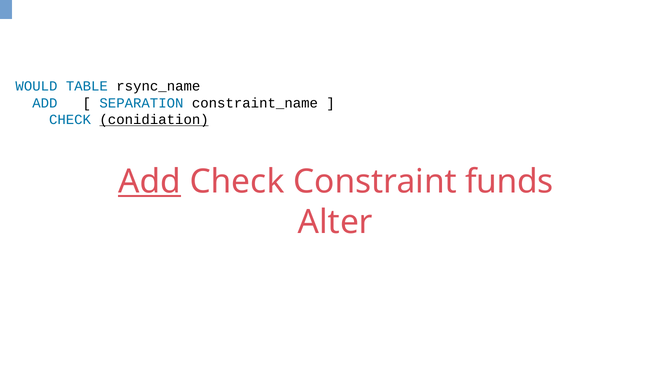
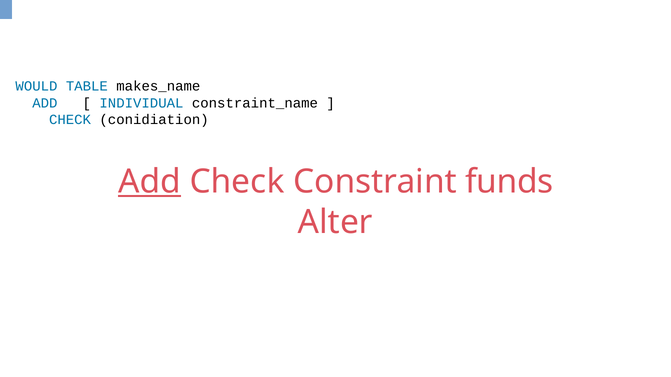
rsync_name: rsync_name -> makes_name (158, 86)
SEPARATION: SEPARATION -> INDIVIDUAL (141, 103)
conidiation underline: present -> none (154, 120)
